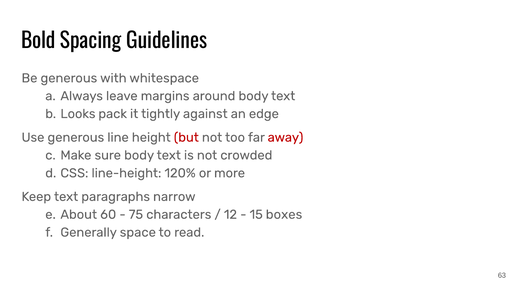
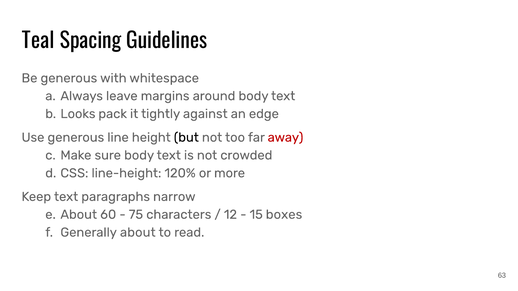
Bold: Bold -> Teal (38, 41)
but colour: red -> black (186, 138)
Generally space: space -> about (138, 233)
